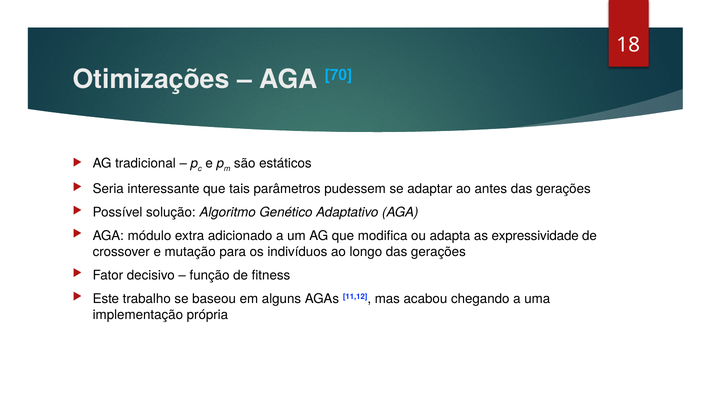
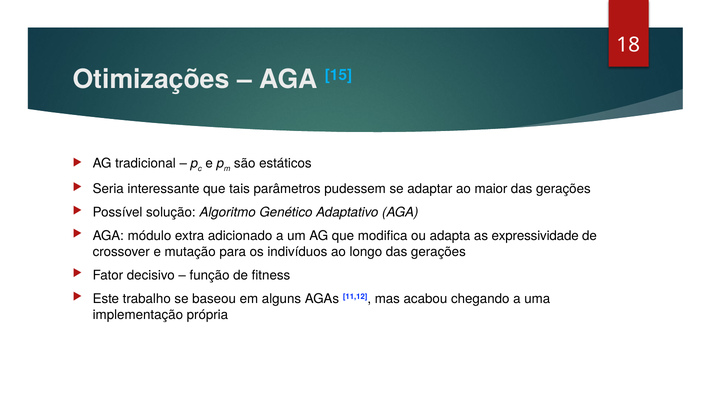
70: 70 -> 15 (338, 75)
antes: antes -> maior (491, 189)
